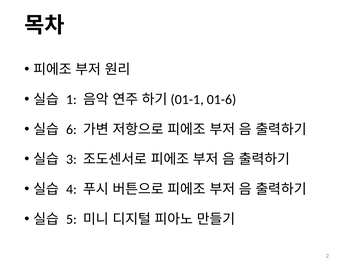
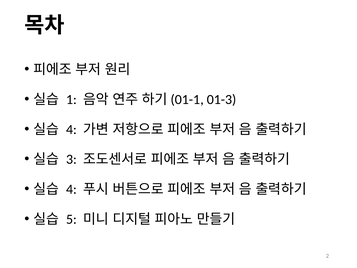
01-6: 01-6 -> 01-3 (222, 99)
6: 6 -> 4 (71, 129)
